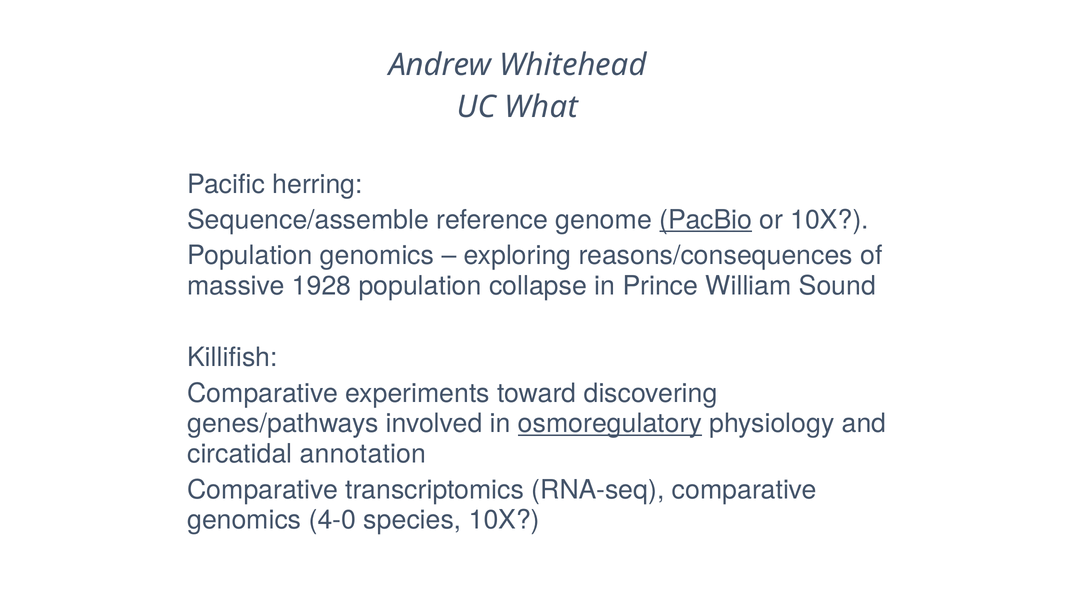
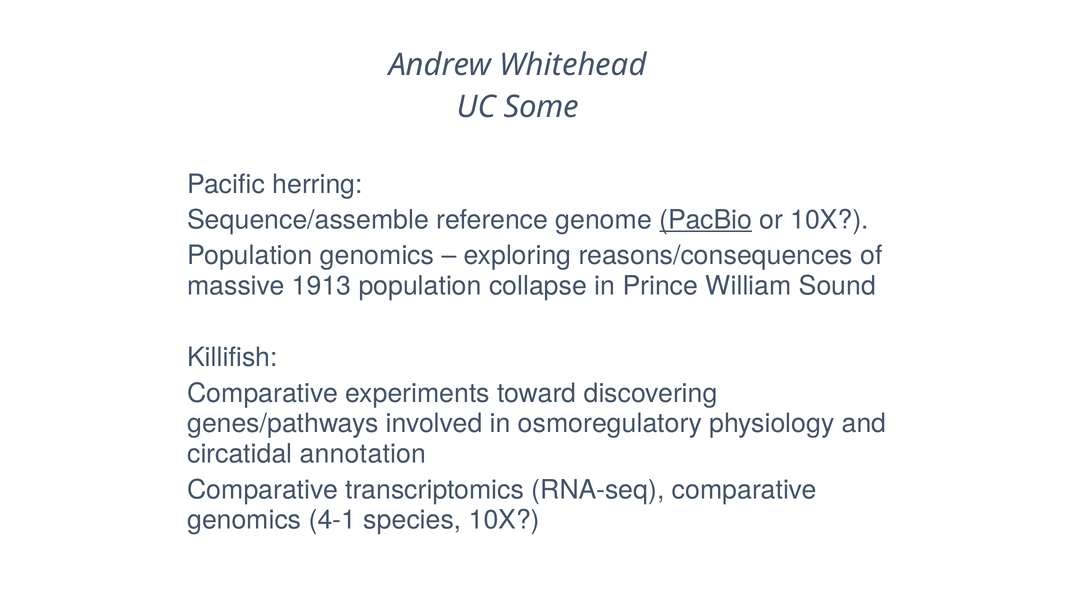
What: What -> Some (541, 107)
1928: 1928 -> 1913 (322, 286)
osmoregulatory underline: present -> none (610, 424)
4-0: 4-0 -> 4-1 (332, 520)
